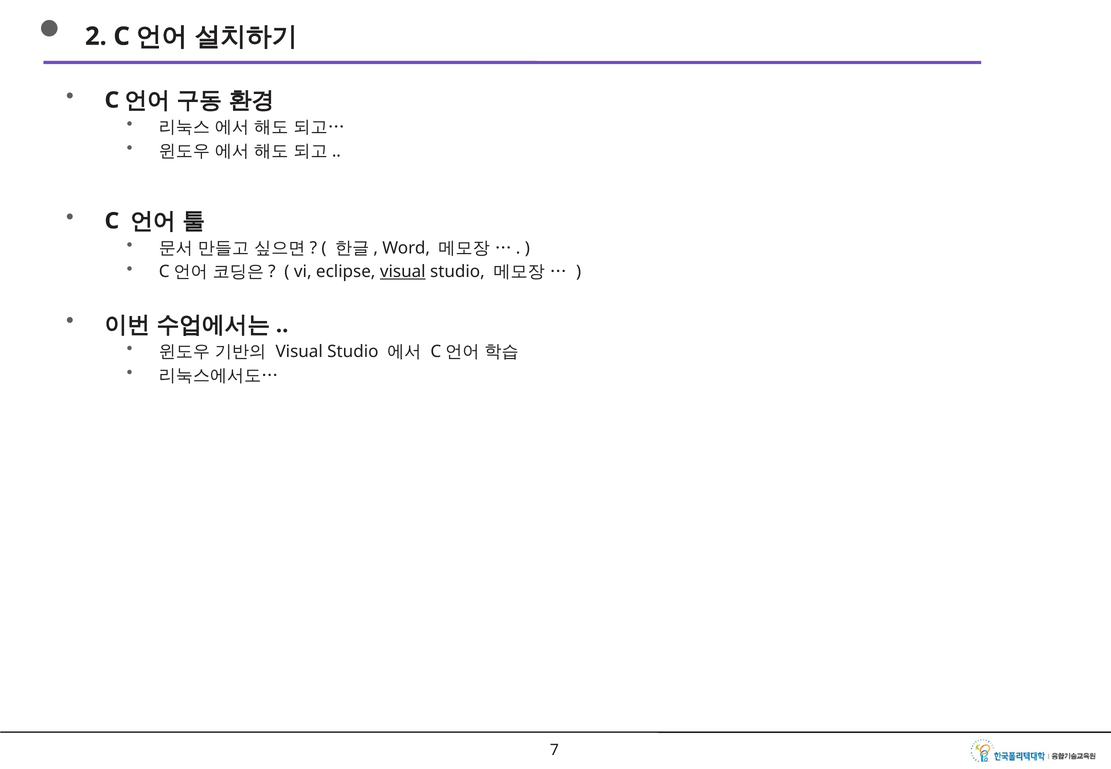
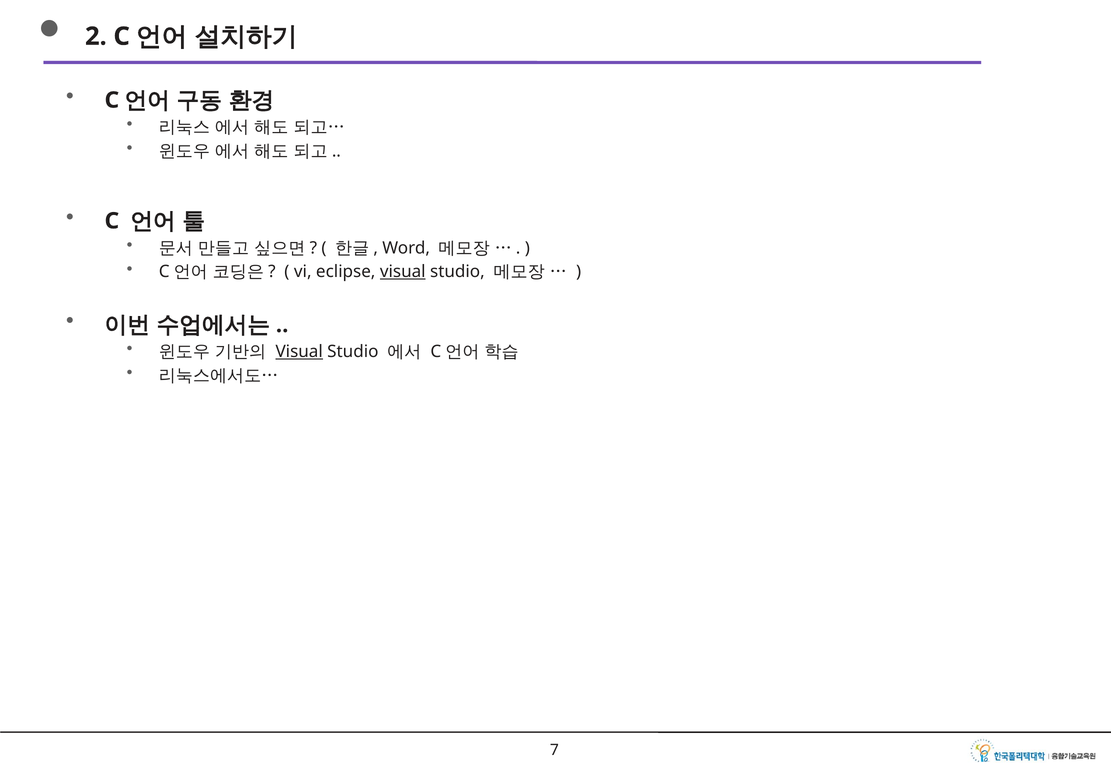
Visual underline: none -> present (299, 352)
